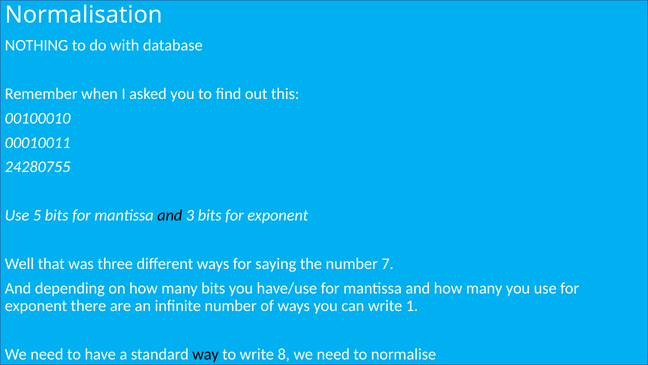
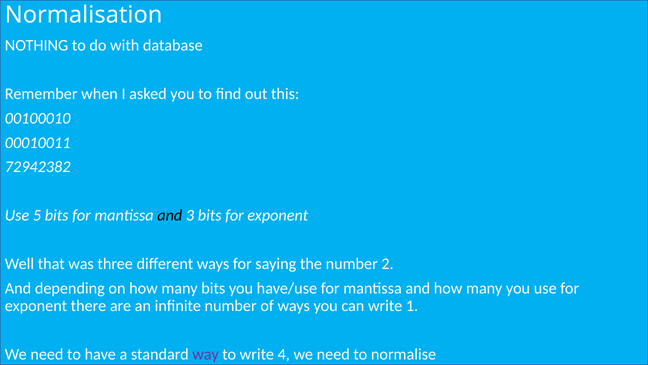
24280755: 24280755 -> 72942382 (38, 167)
7: 7 -> 2 (388, 264)
way colour: black -> purple (206, 354)
8: 8 -> 4 (284, 354)
